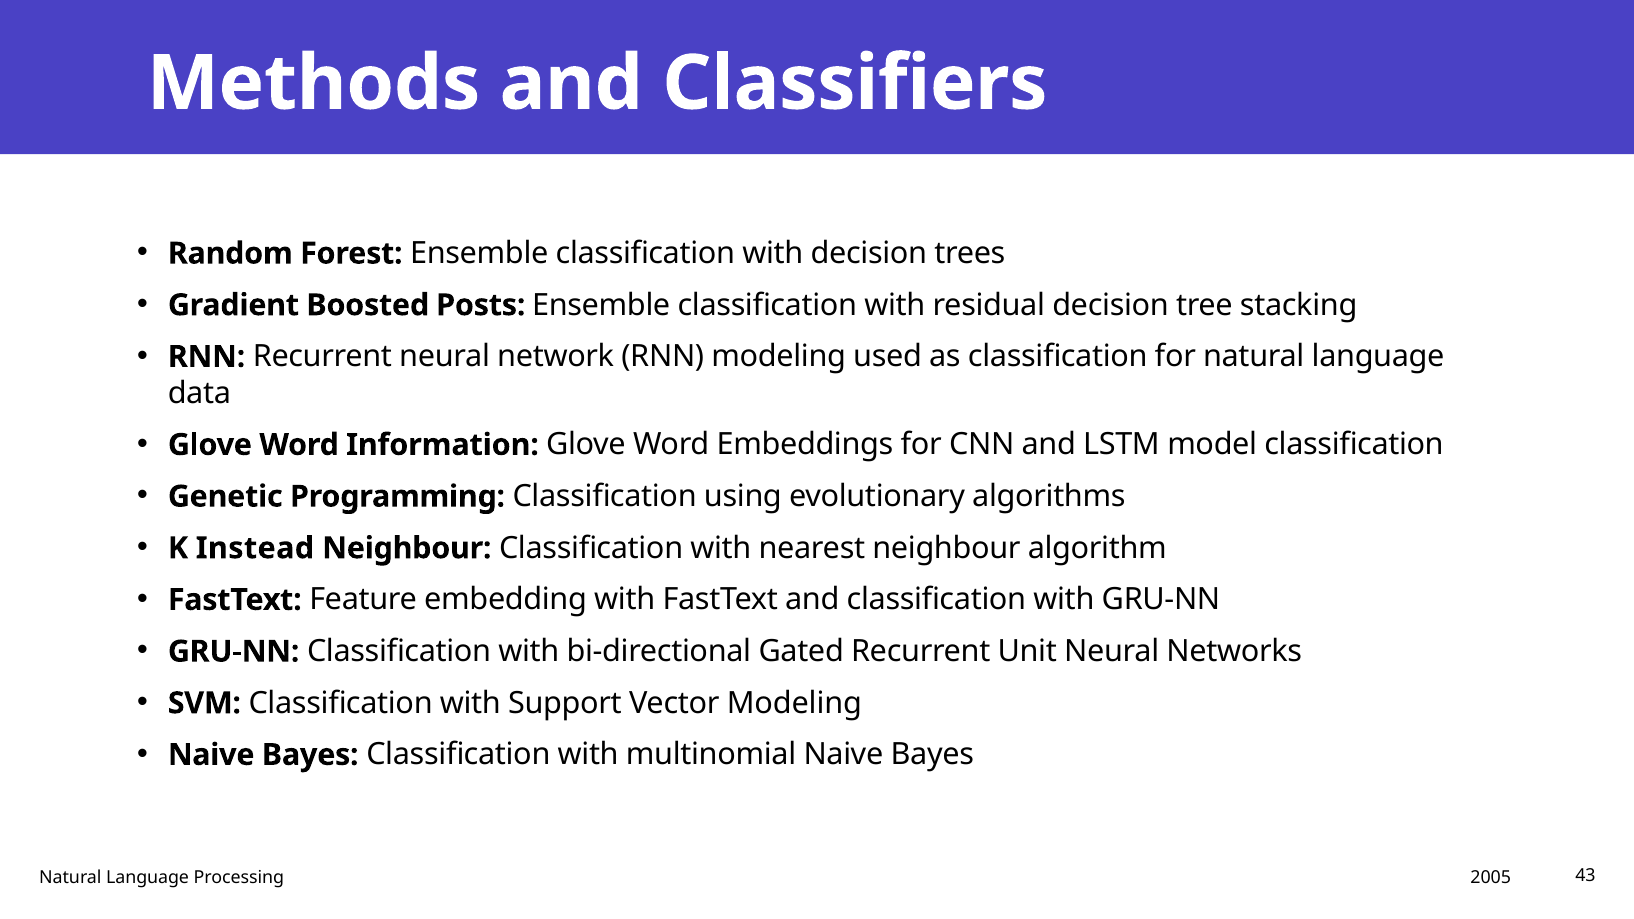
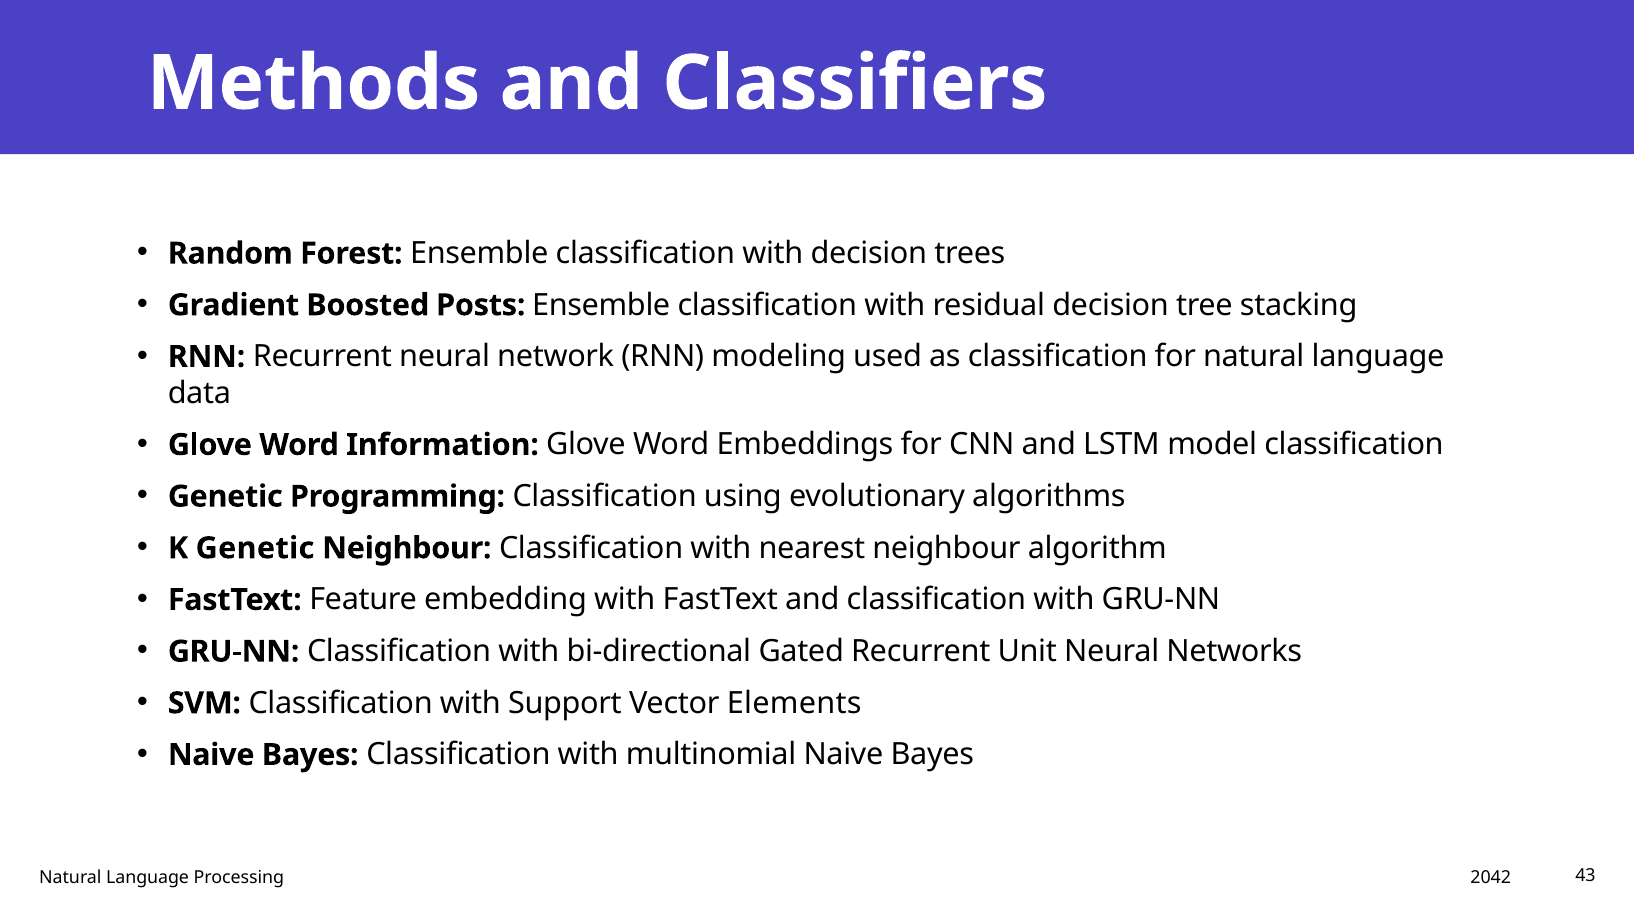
K Instead: Instead -> Genetic (255, 548)
Vector Modeling: Modeling -> Elements (794, 703)
2005: 2005 -> 2042 (1491, 877)
